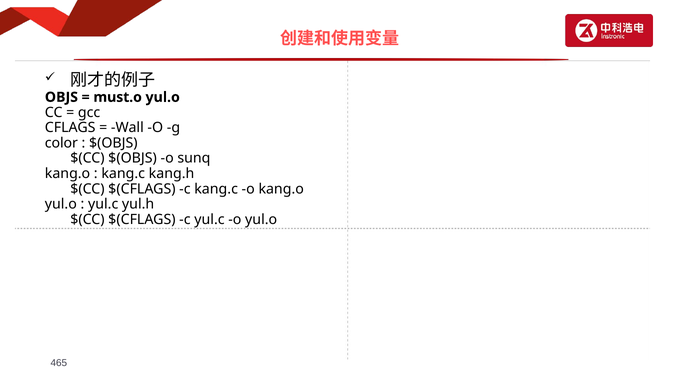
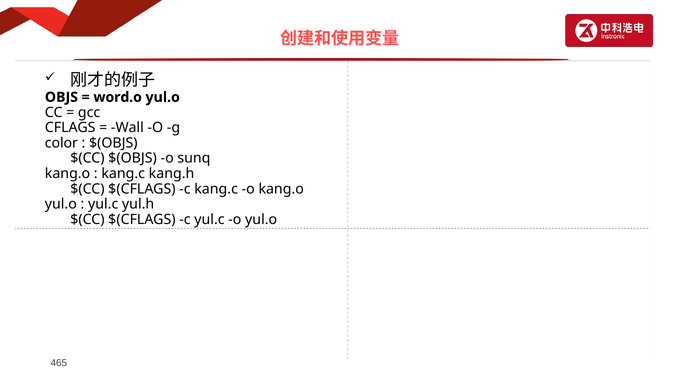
must.o: must.o -> word.o (118, 97)
